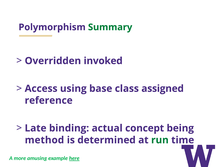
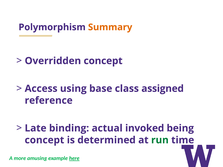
Summary colour: green -> orange (110, 27)
Overridden invoked: invoked -> concept (103, 61)
concept: concept -> invoked (145, 128)
method: method -> concept (44, 140)
